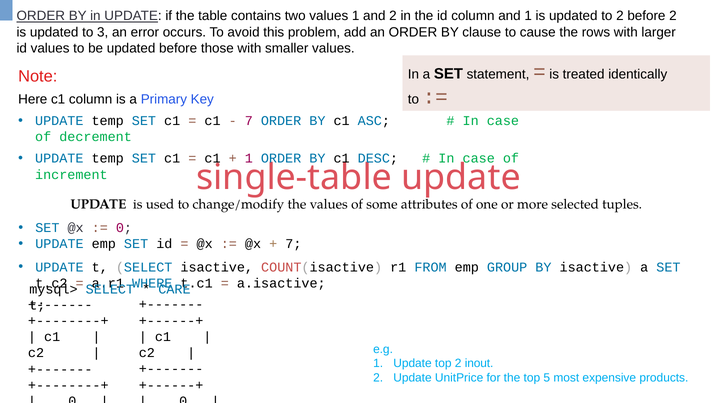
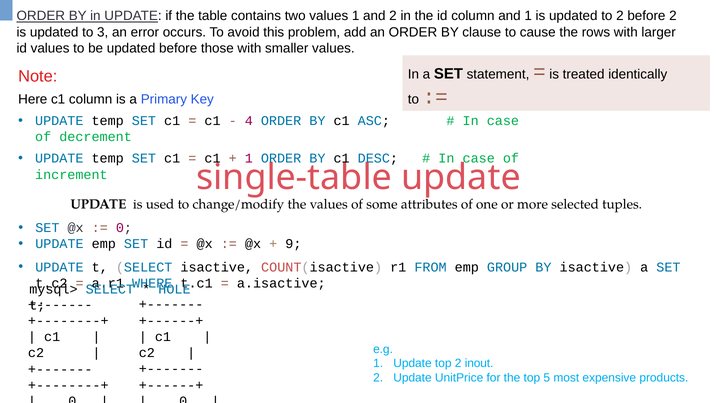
7: 7 -> 4 (249, 121)
7: 7 -> 9 (293, 244)
CARE: CARE -> HOLE (174, 290)
